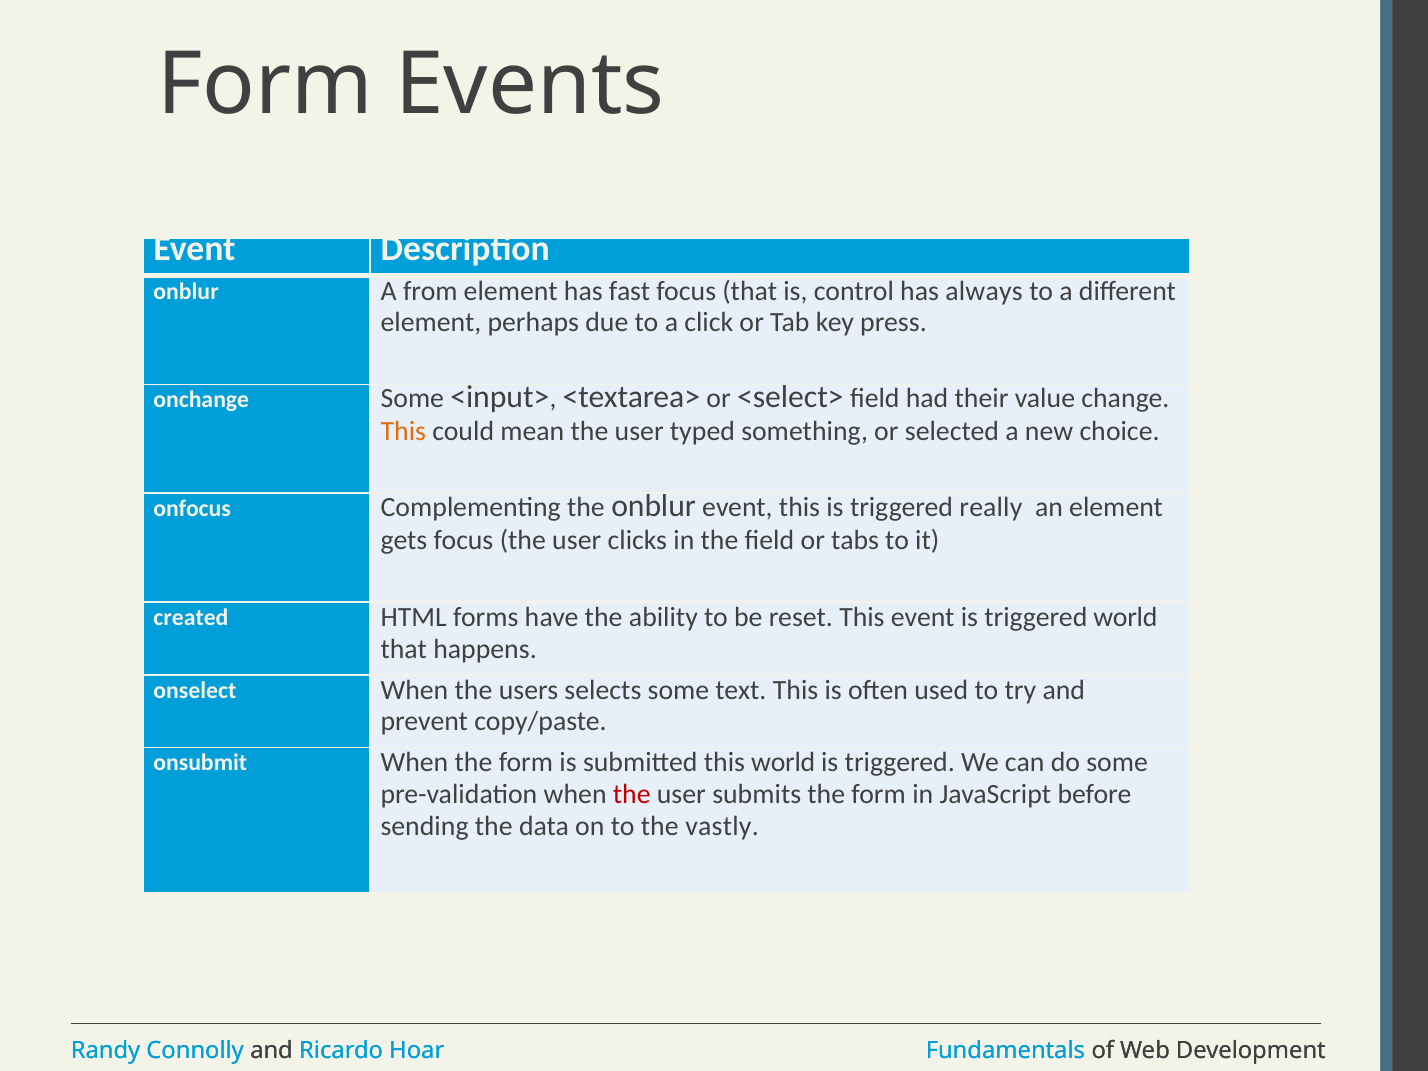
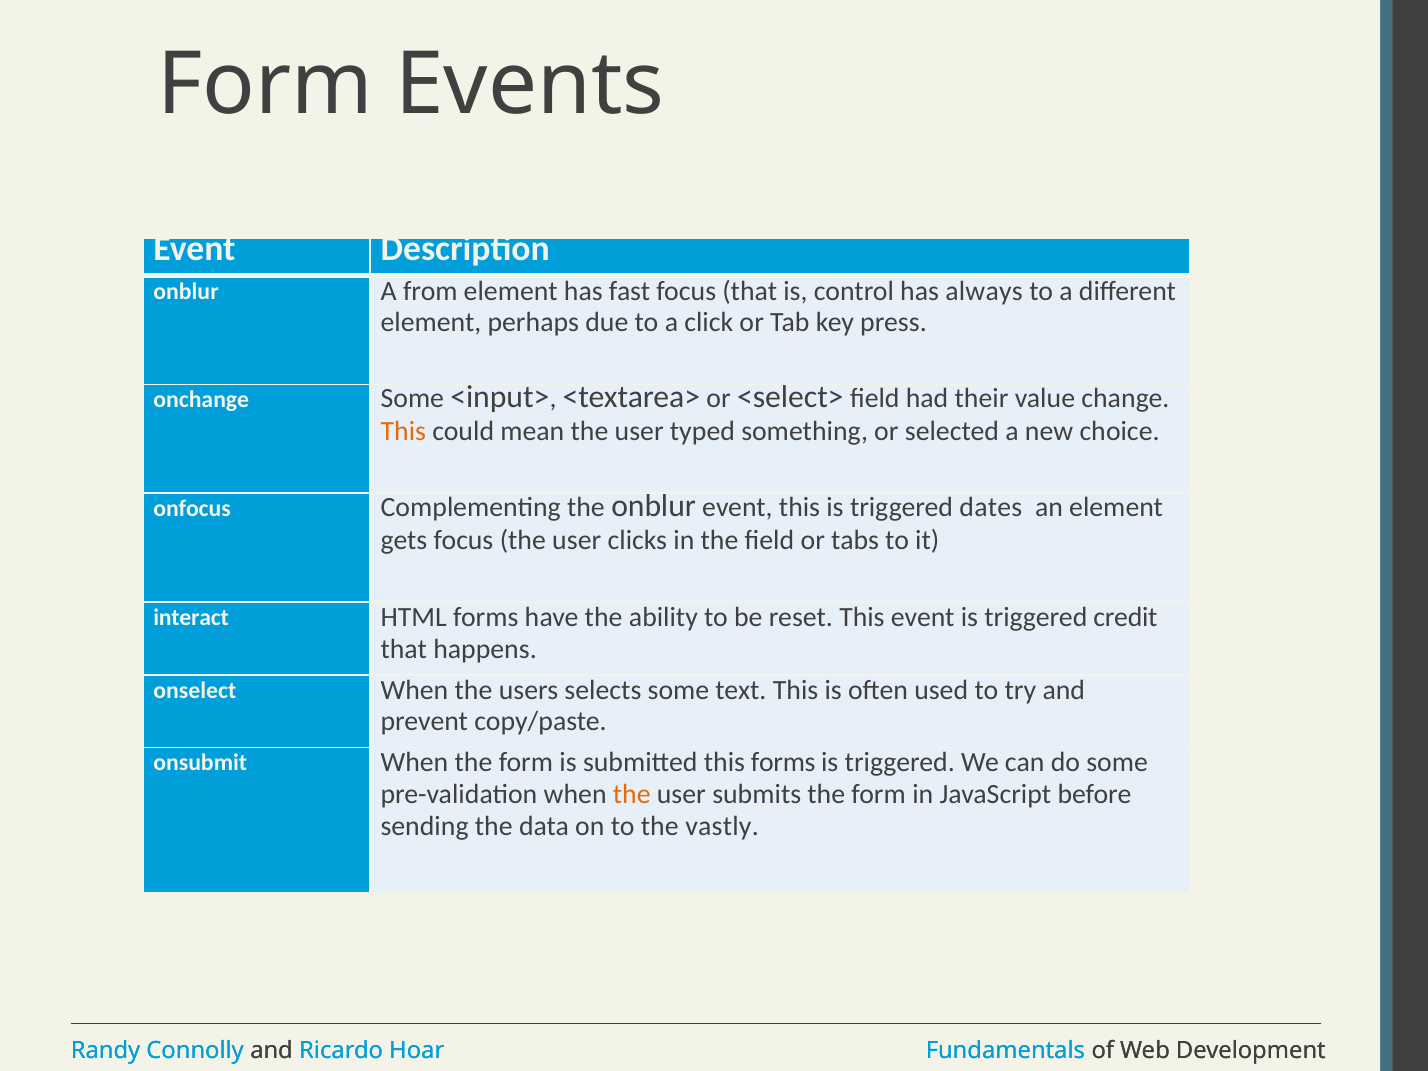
really: really -> dates (991, 507)
created: created -> interact (191, 618)
triggered world: world -> credit (1125, 617)
this world: world -> forms (783, 763)
the colour: red -> orange (632, 794)
